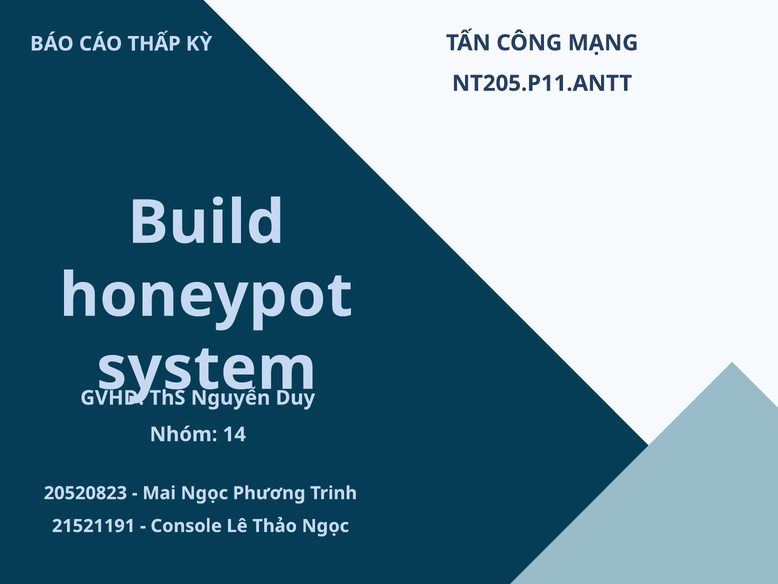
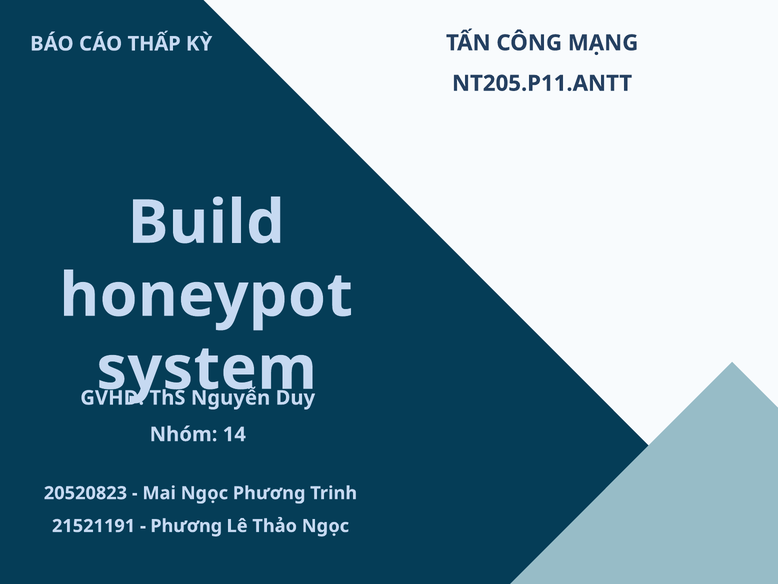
Console: Console -> Phương (186, 526)
